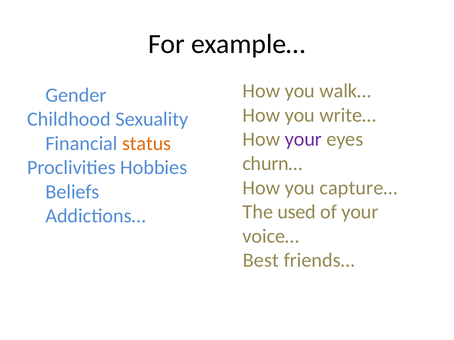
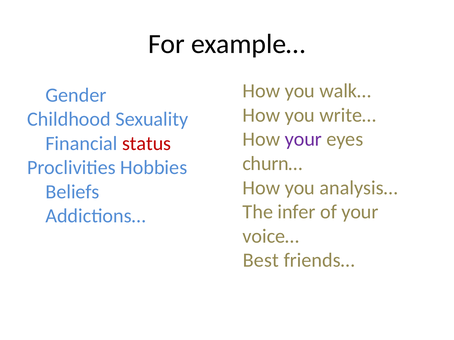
status colour: orange -> red (147, 144)
capture…: capture… -> analysis… (359, 188)
used: used -> infer (297, 212)
